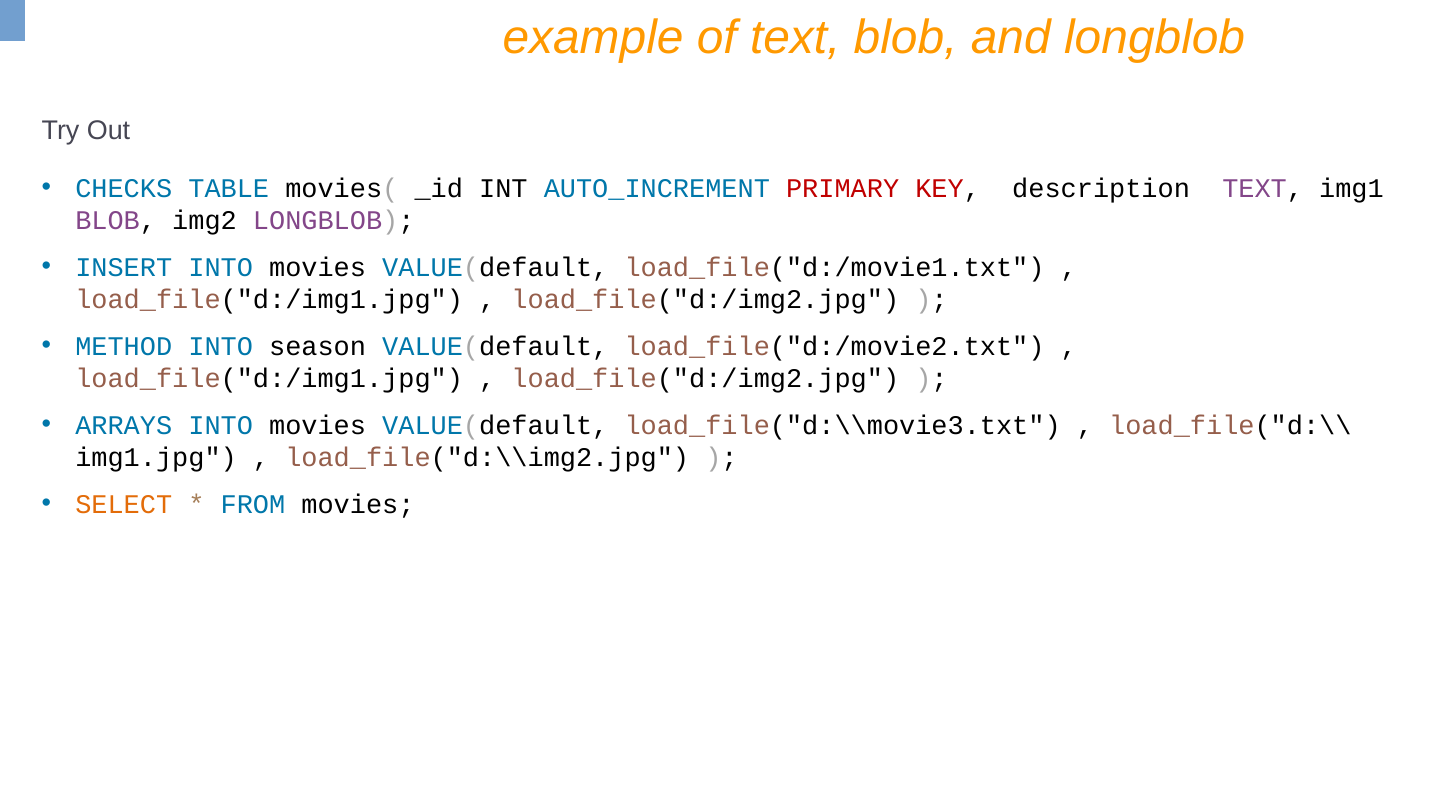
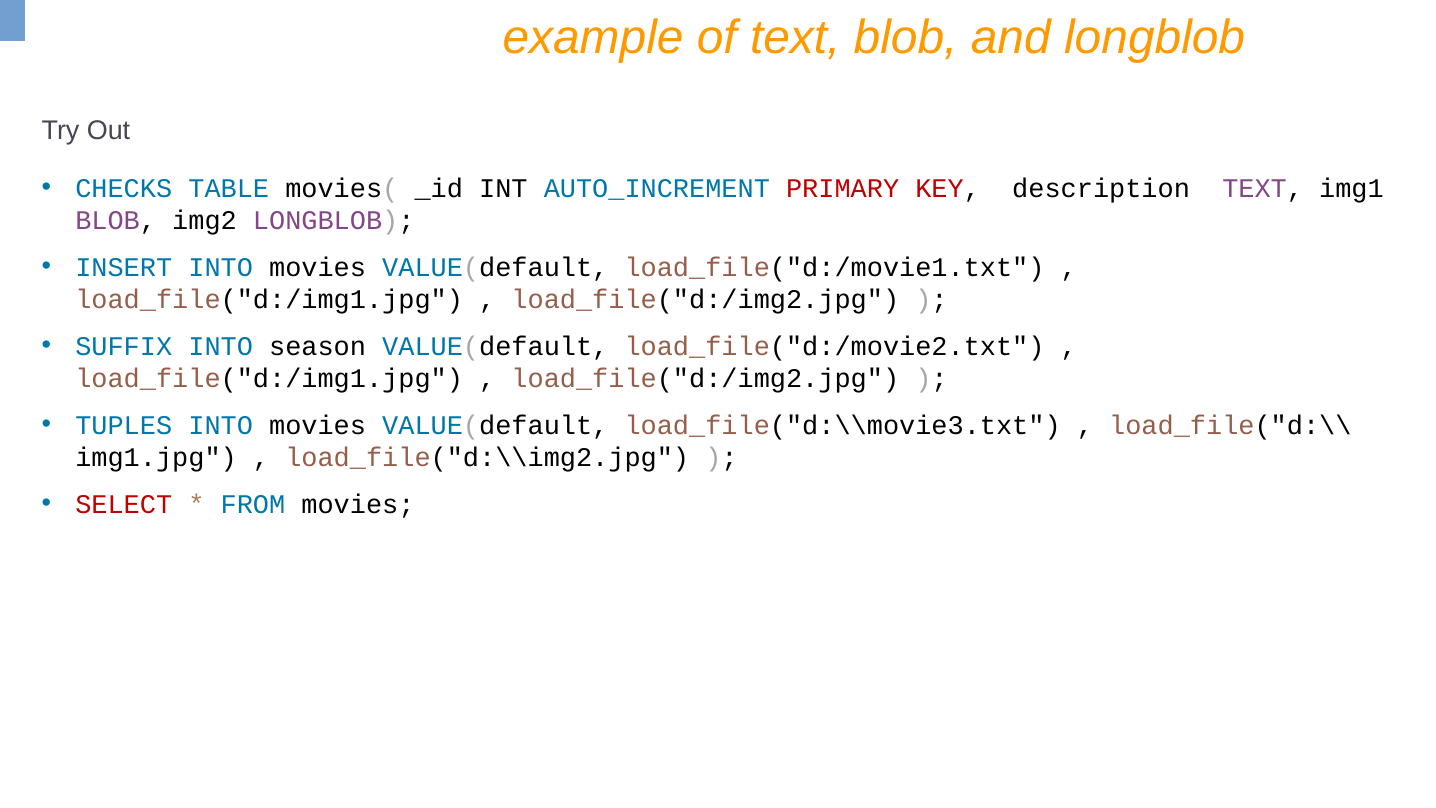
METHOD: METHOD -> SUFFIX (124, 346)
ARRAYS: ARRAYS -> TUPLES (124, 425)
SELECT colour: orange -> red (124, 504)
